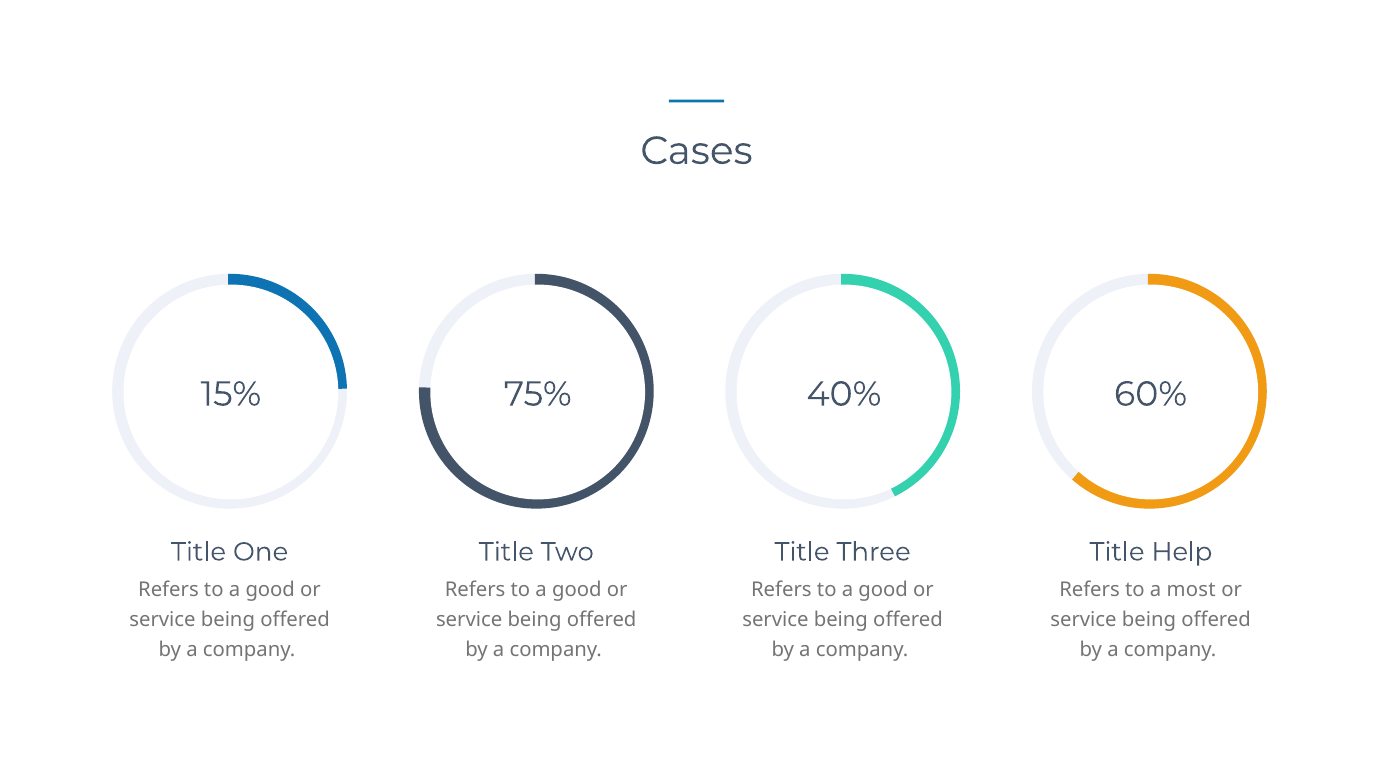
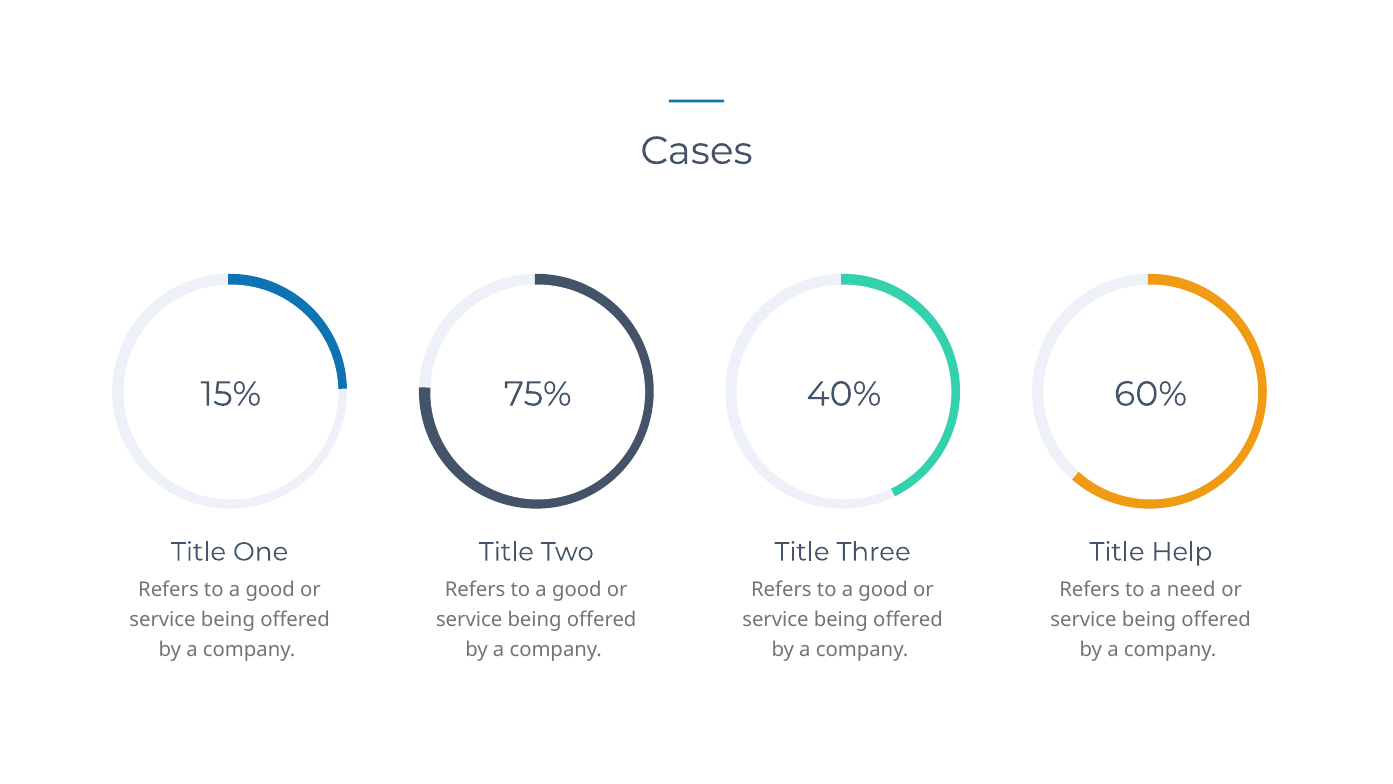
most: most -> need (1191, 590)
